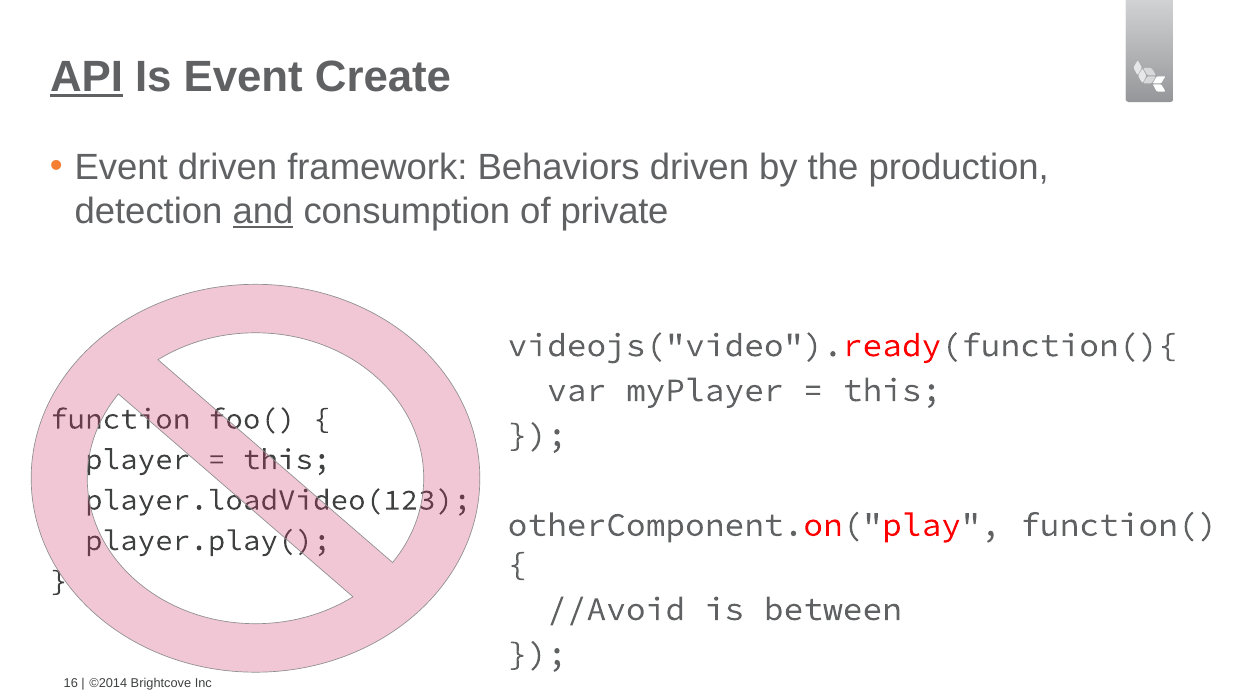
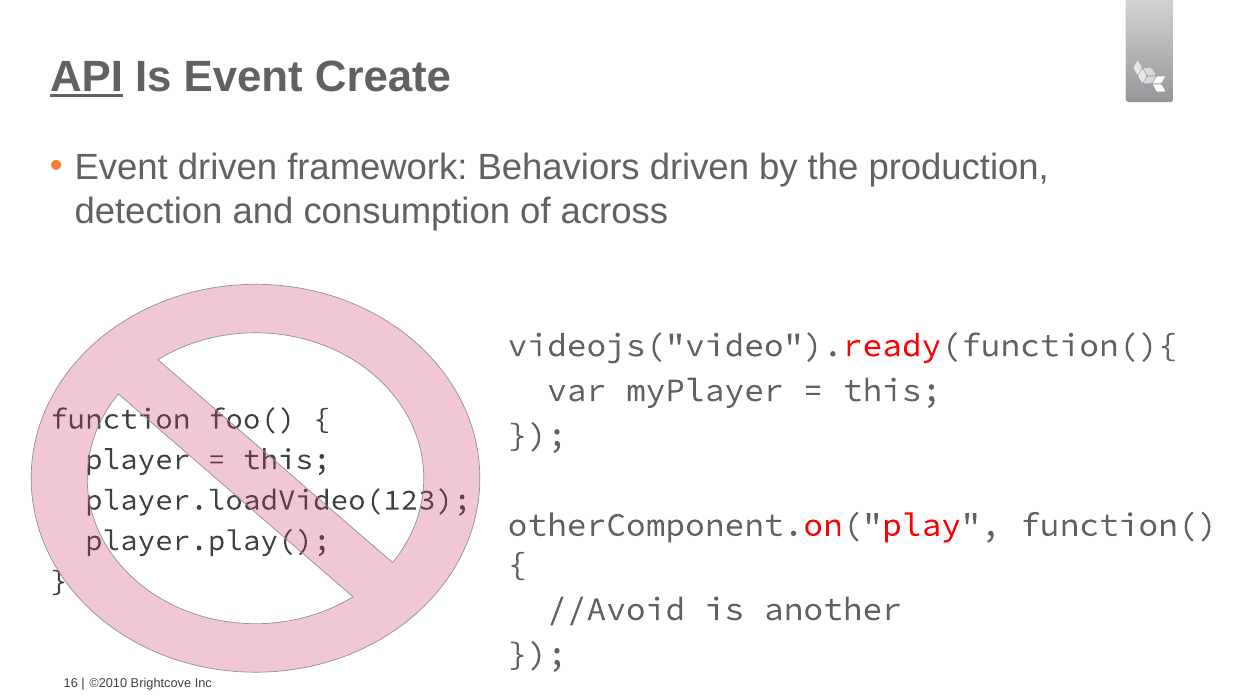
and underline: present -> none (263, 211)
private: private -> across (614, 211)
between: between -> another (833, 610)
©2014: ©2014 -> ©2010 (108, 684)
